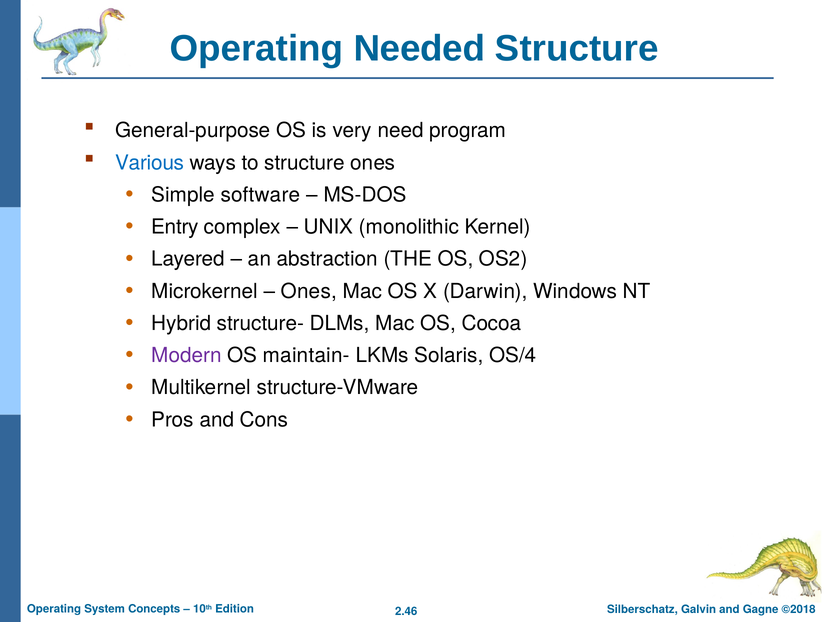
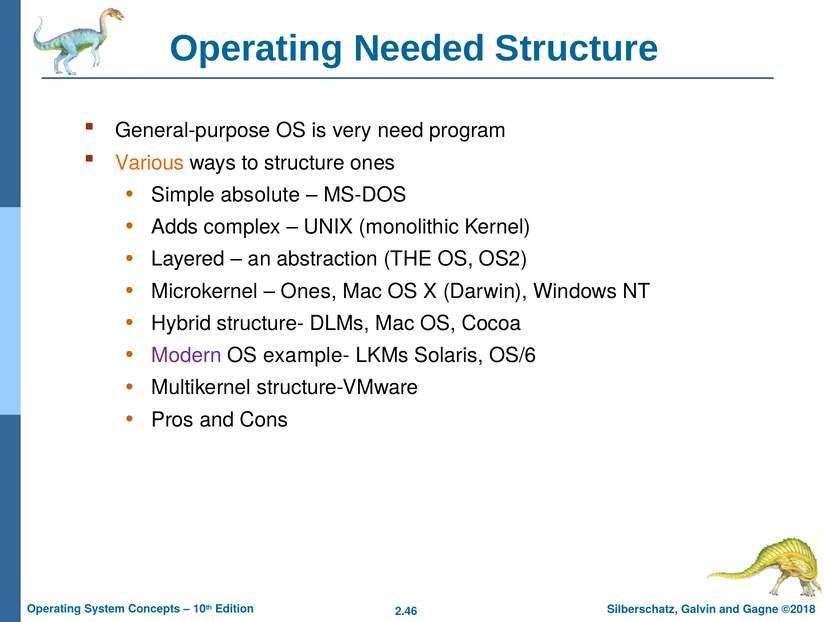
Various colour: blue -> orange (150, 163)
software: software -> absolute (260, 195)
Entry: Entry -> Adds (175, 227)
maintain-: maintain- -> example- (306, 355)
OS/4: OS/4 -> OS/6 (513, 355)
